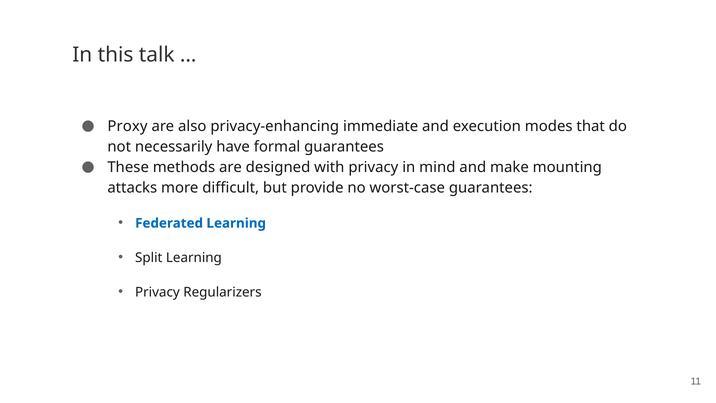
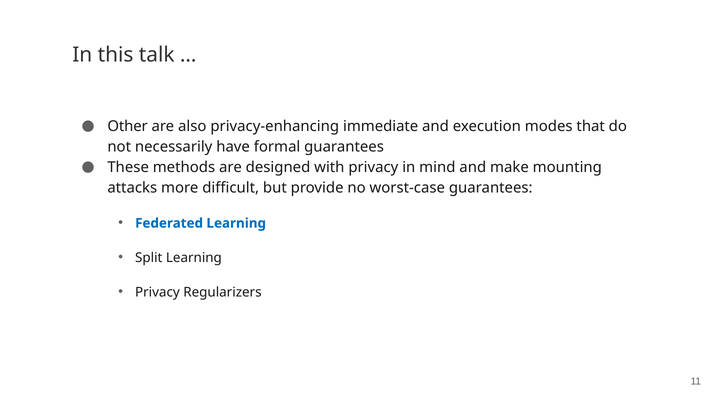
Proxy: Proxy -> Other (128, 126)
